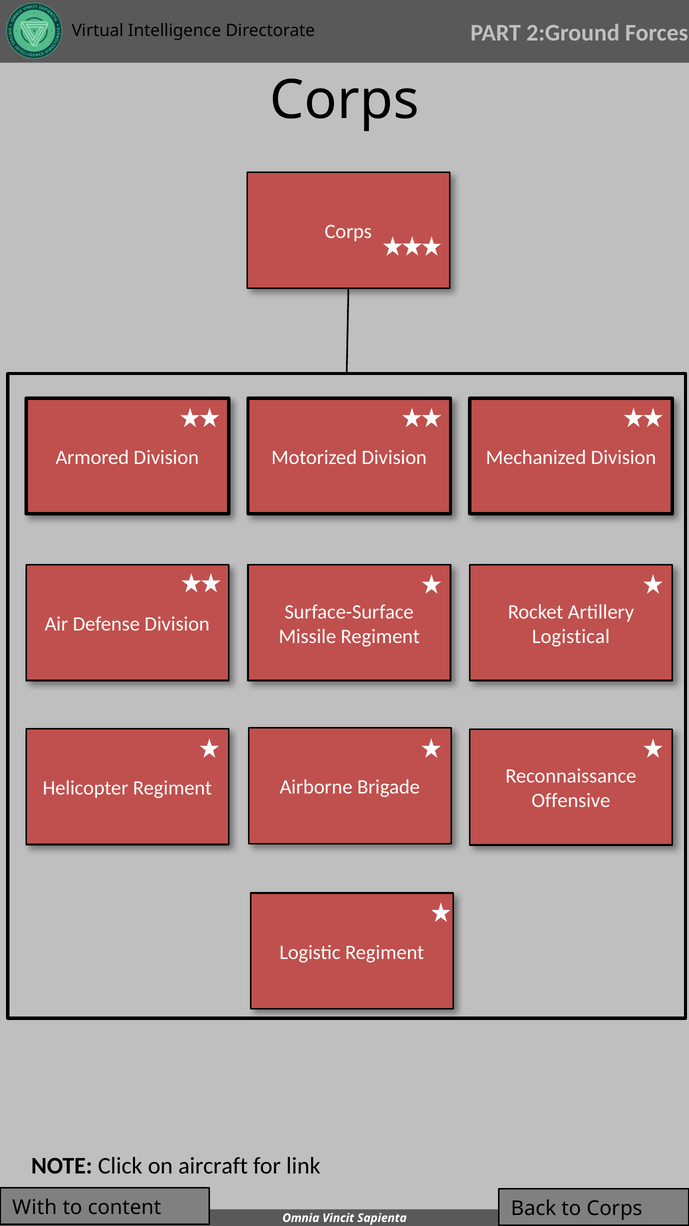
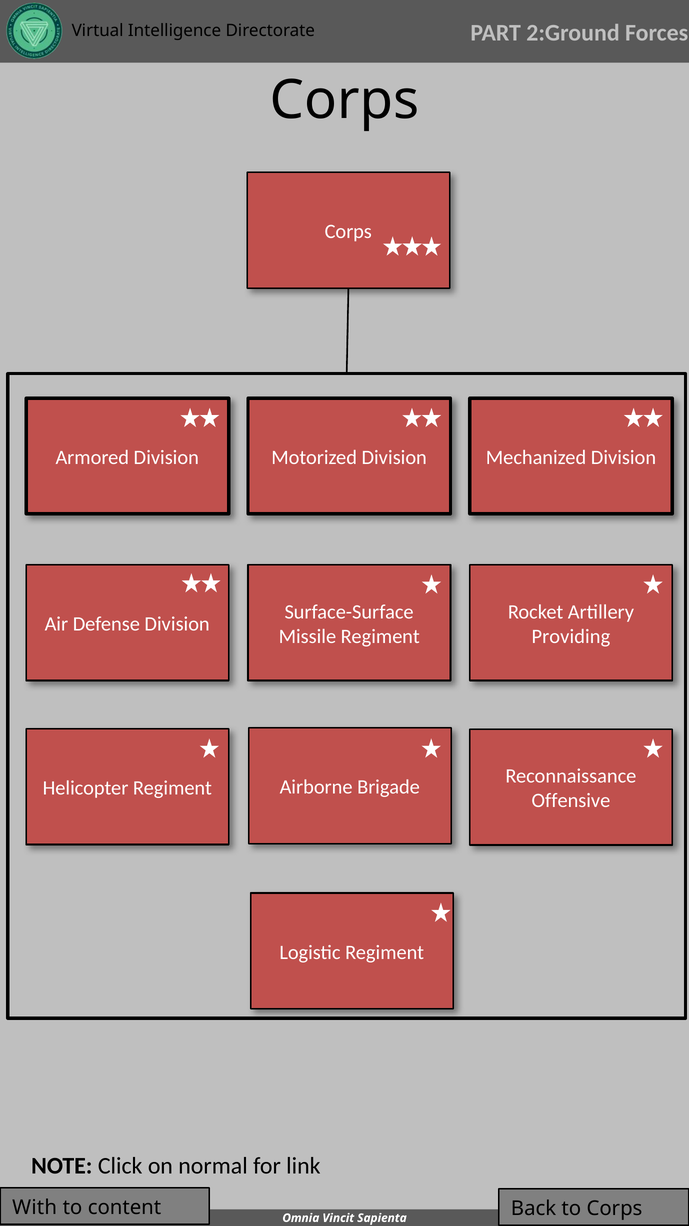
Logistical: Logistical -> Providing (571, 636)
aircraft: aircraft -> normal (213, 1165)
